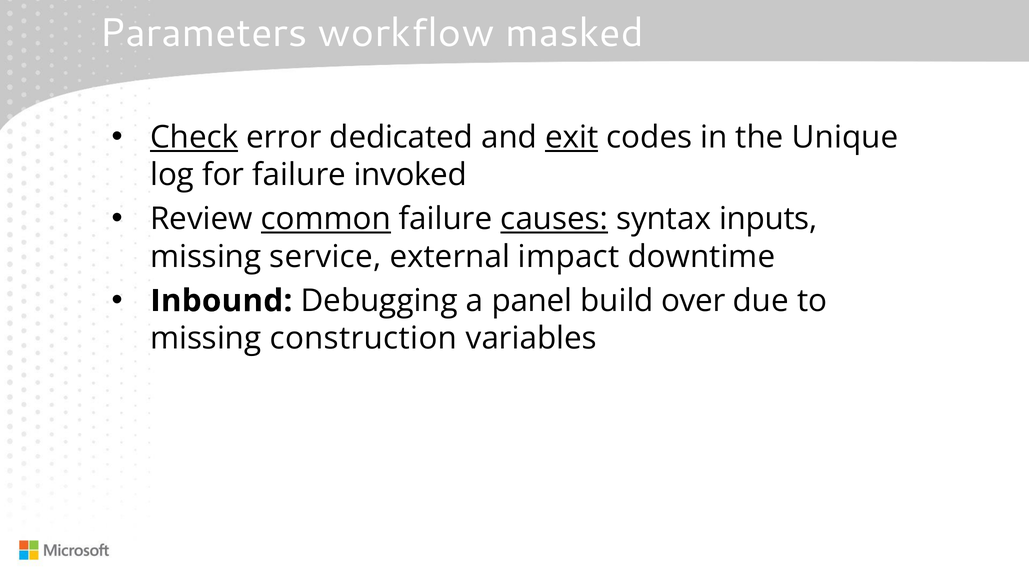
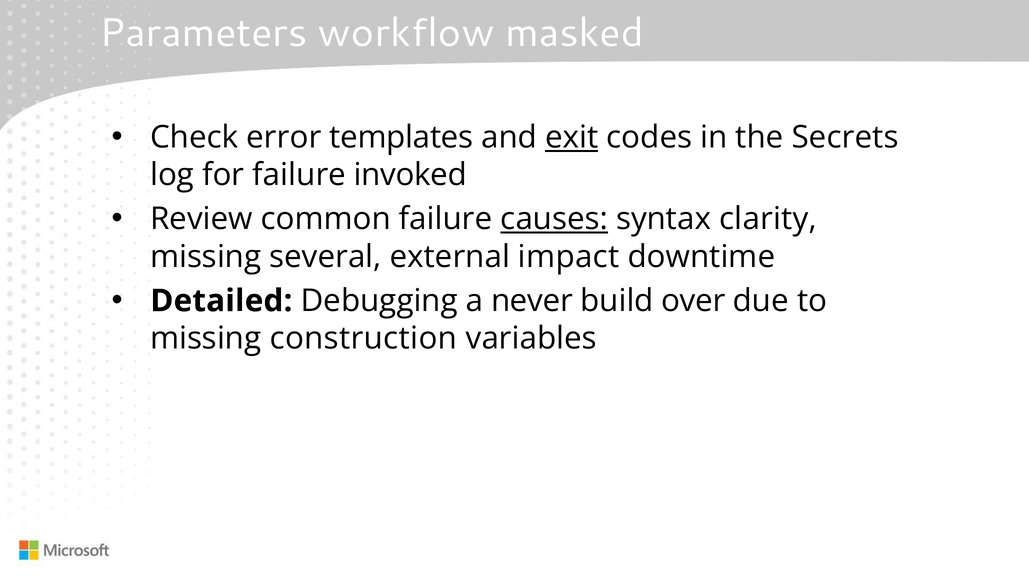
Check underline: present -> none (194, 137)
dedicated: dedicated -> templates (401, 137)
Unique: Unique -> Secrets (845, 137)
common underline: present -> none (326, 219)
inputs: inputs -> clarity (768, 219)
service: service -> several (325, 257)
Inbound: Inbound -> Detailed (221, 301)
panel: panel -> never (532, 301)
